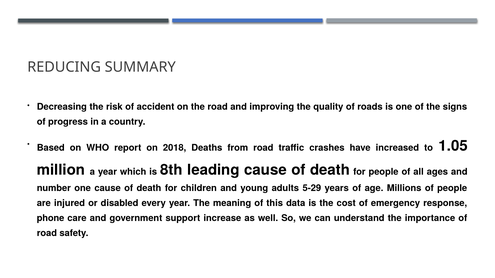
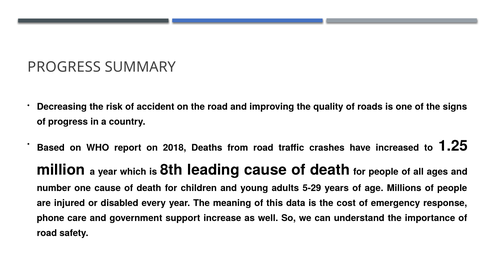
REDUCING: REDUCING -> PROGRESS (64, 67)
1.05: 1.05 -> 1.25 (453, 146)
